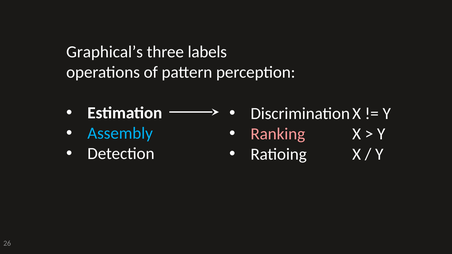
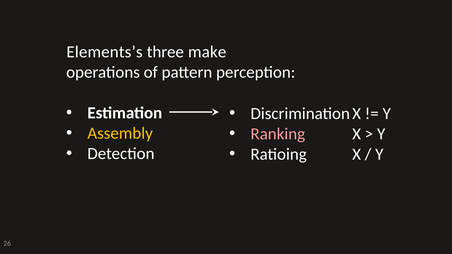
Graphical’s: Graphical’s -> Elements’s (105, 52)
labels: labels -> make (207, 52)
Assembly colour: light blue -> yellow (120, 133)
